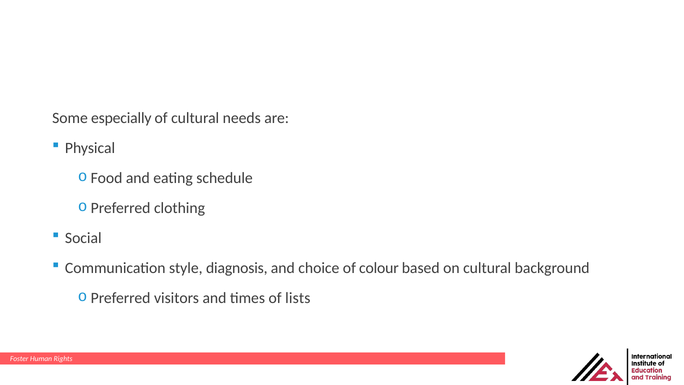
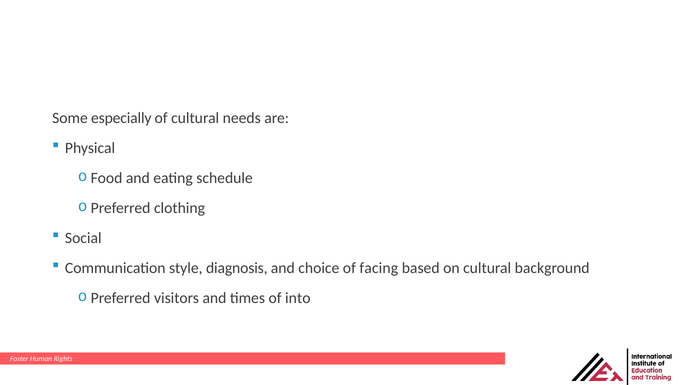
colour: colour -> facing (379, 268)
lists: lists -> into (298, 298)
